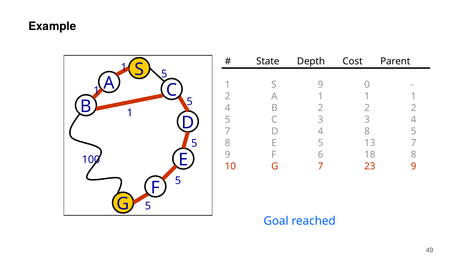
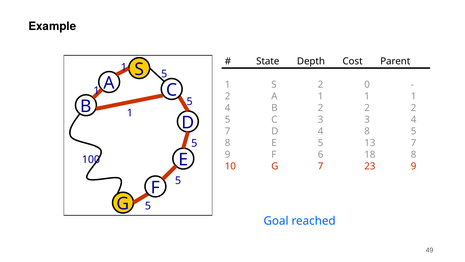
S 9: 9 -> 2 (321, 85)
